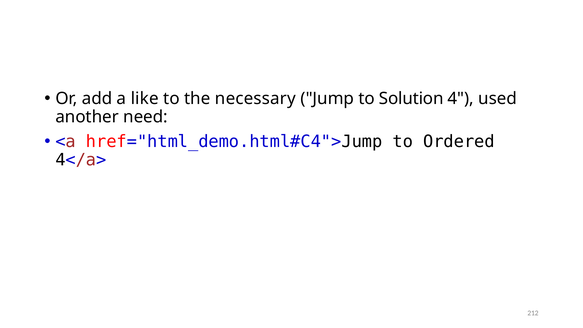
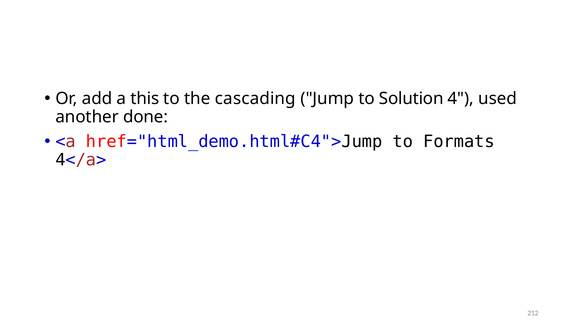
like: like -> this (145, 99)
necessary: necessary -> cascading (255, 99)
need: need -> done (146, 117)
Ordered: Ordered -> Formats (459, 141)
